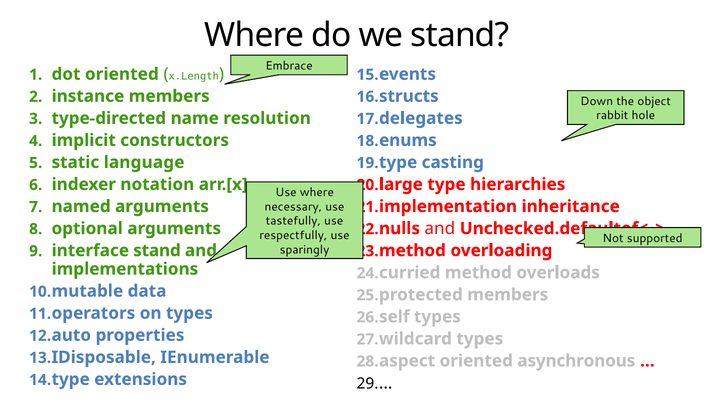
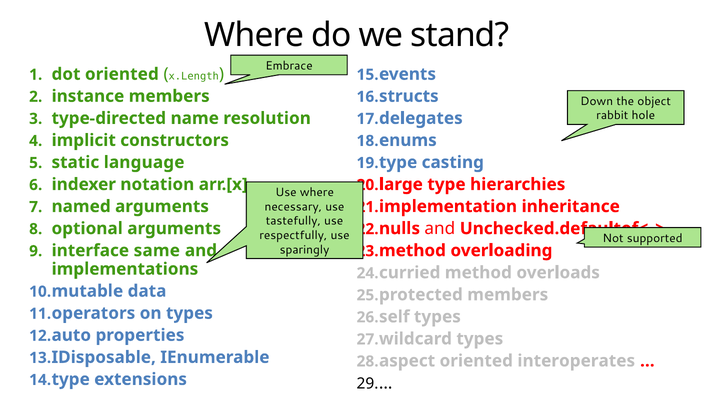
interface stand: stand -> same (157, 251)
asynchronous: asynchronous -> interoperates (576, 361)
